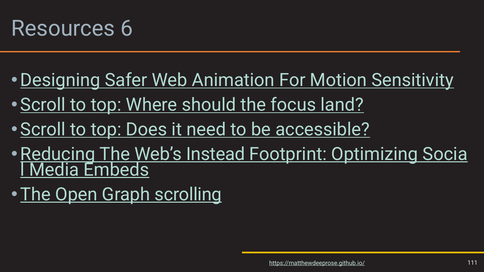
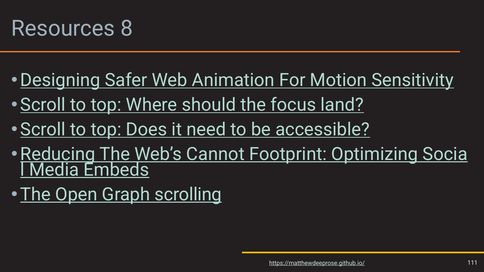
6: 6 -> 8 (127, 29)
Instead: Instead -> Cannot (215, 154)
